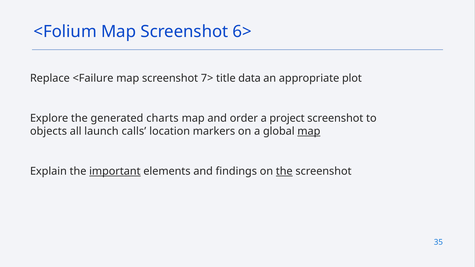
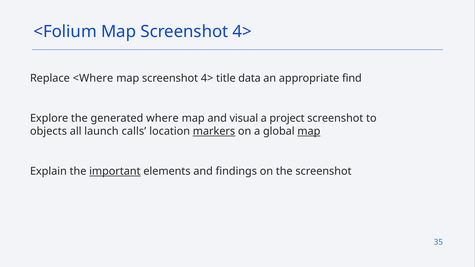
<Folium Map Screenshot 6>: 6> -> 4> (242, 32)
<Failure: <Failure -> <Where (93, 78)
7>: 7> -> 4> (207, 78)
plot: plot -> find (352, 78)
charts: charts -> where (162, 118)
order: order -> visual (244, 118)
markers underline: none -> present (214, 131)
the underline: present -> none (284, 171)
